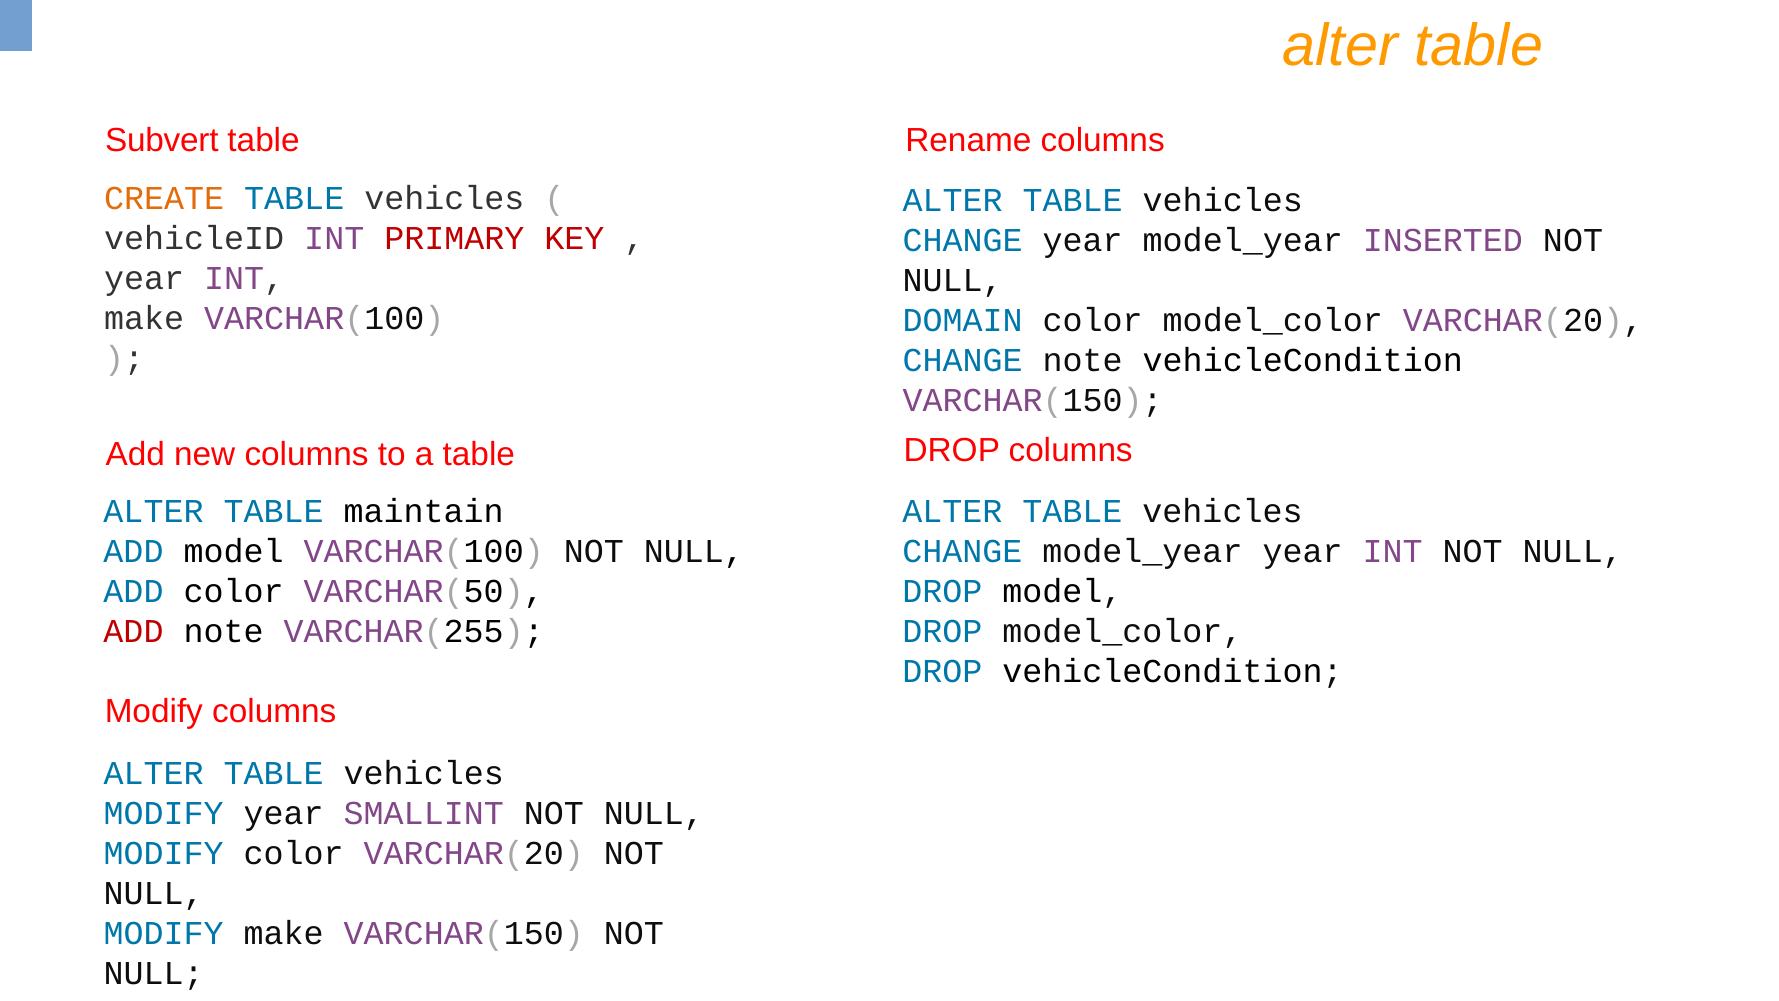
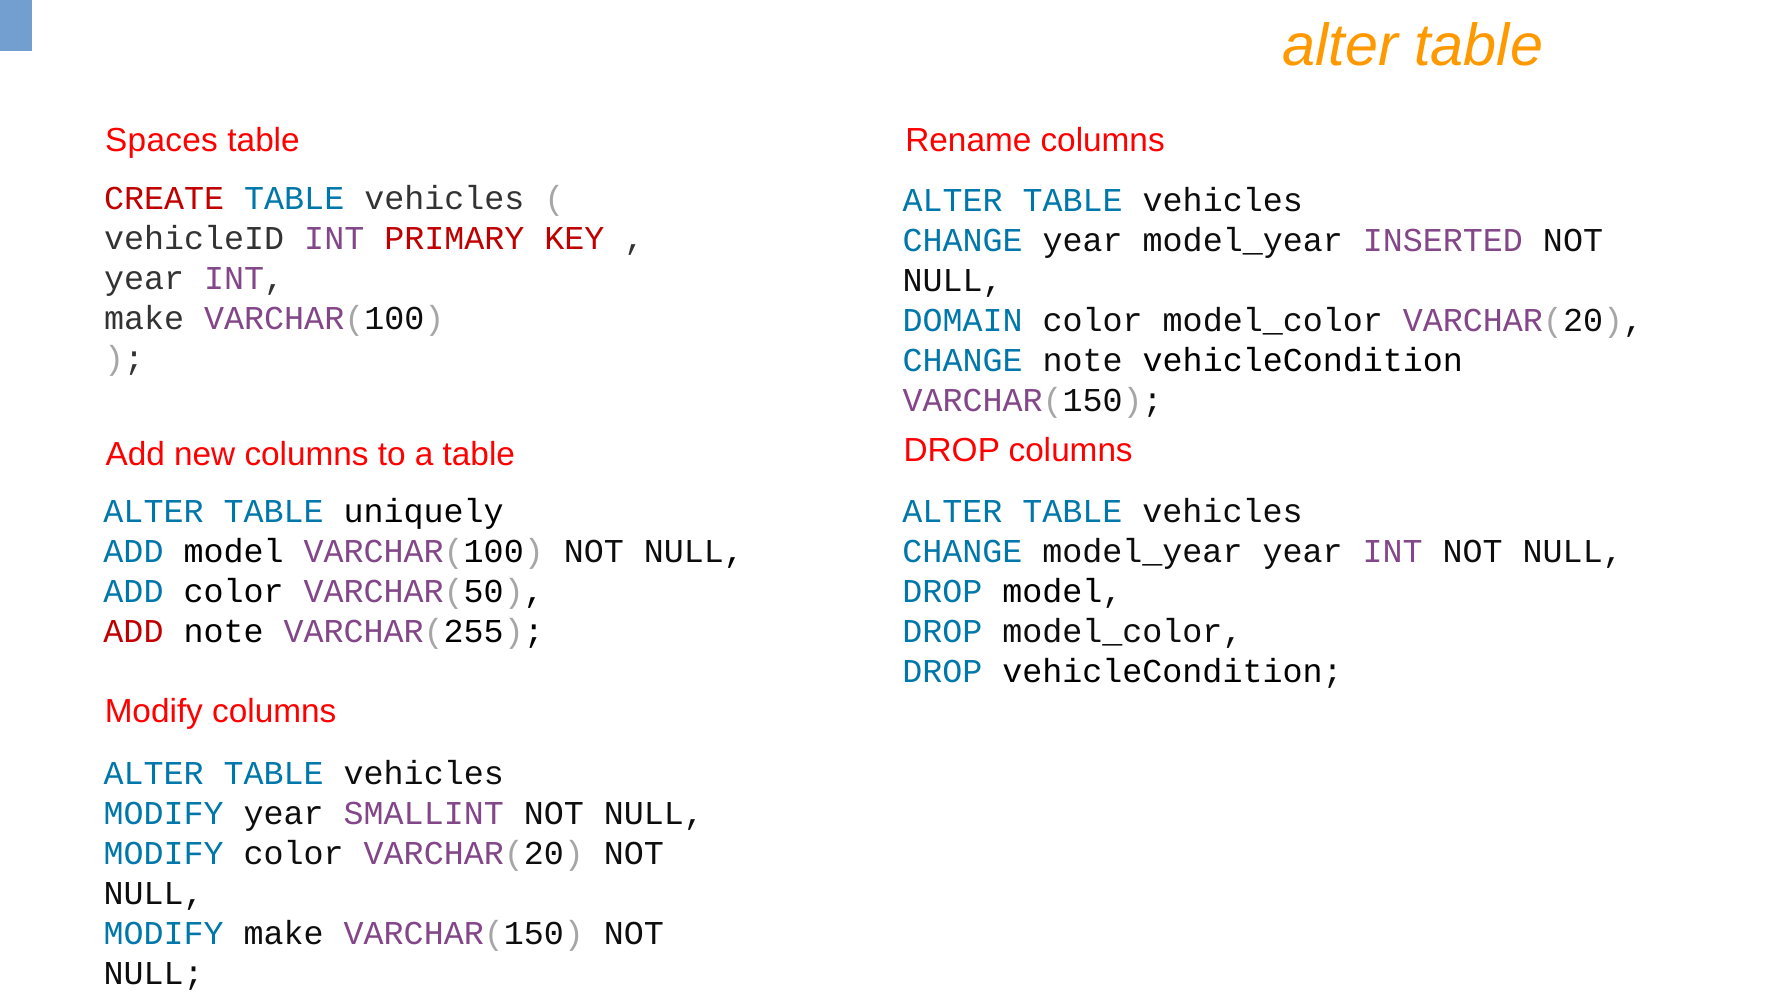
Subvert: Subvert -> Spaces (162, 140)
CREATE colour: orange -> red (164, 198)
maintain: maintain -> uniquely (424, 512)
